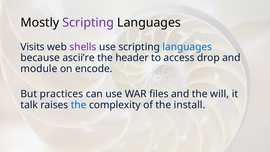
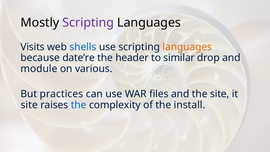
shells colour: purple -> blue (83, 47)
languages colour: blue -> orange (187, 47)
ascii’re: ascii’re -> date’re (79, 58)
access: access -> similar (179, 58)
encode: encode -> various (94, 69)
the will: will -> site (220, 94)
talk: talk -> site (29, 105)
